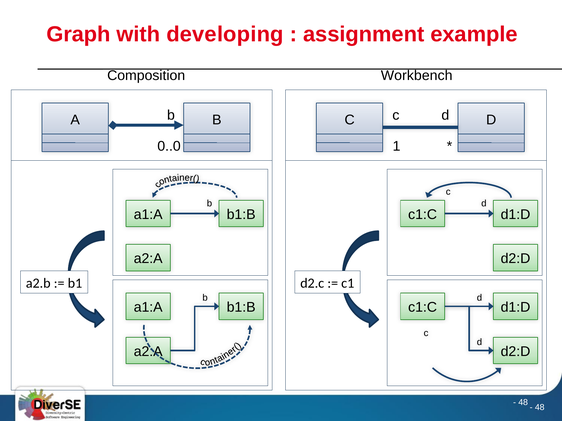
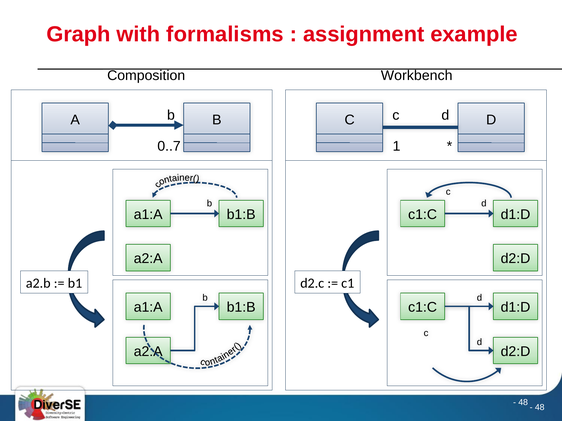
developing: developing -> formalisms (225, 34)
0..0: 0..0 -> 0..7 (169, 146)
